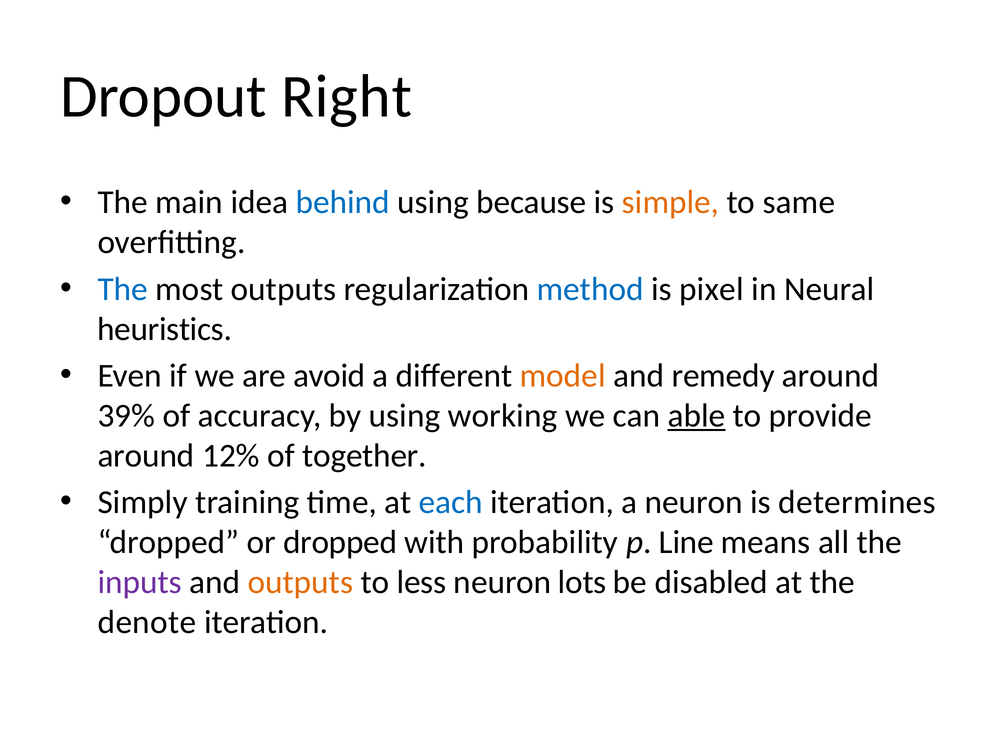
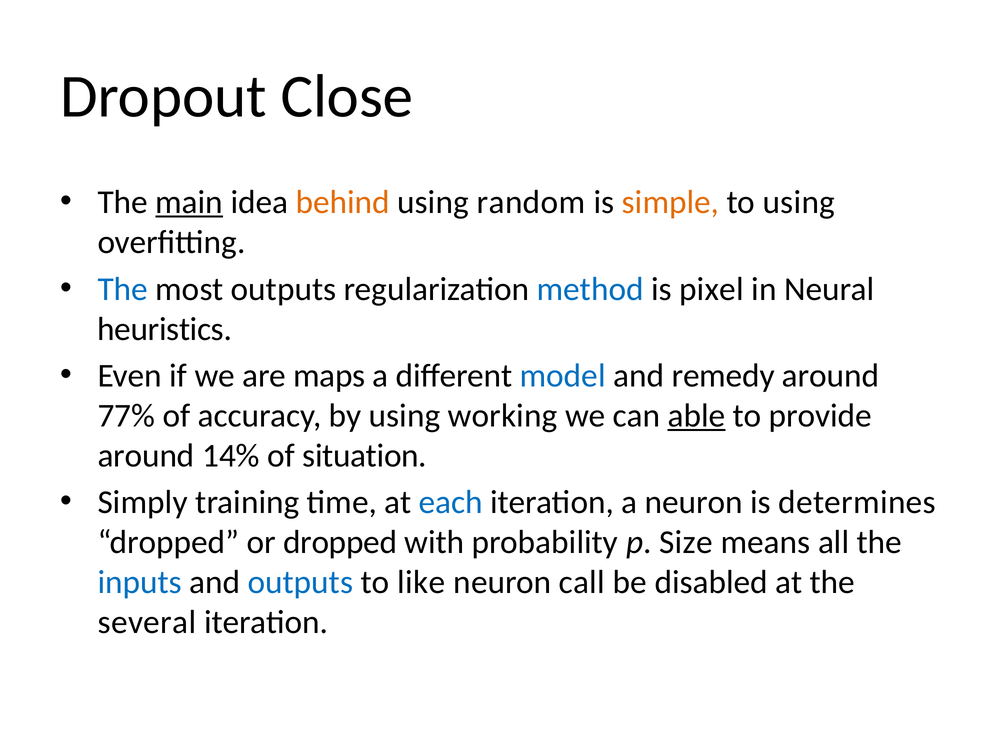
Right: Right -> Close (347, 97)
main underline: none -> present (189, 202)
behind colour: blue -> orange (343, 202)
because: because -> random (531, 202)
to same: same -> using (799, 202)
avoid: avoid -> maps (329, 376)
model colour: orange -> blue (563, 376)
39%: 39% -> 77% (126, 416)
12%: 12% -> 14% (231, 456)
together: together -> situation (365, 456)
Line: Line -> Size (686, 542)
inputs colour: purple -> blue (140, 582)
outputs colour: orange -> blue (300, 582)
less: less -> like (421, 582)
lots: lots -> call (582, 582)
denote: denote -> several (147, 622)
